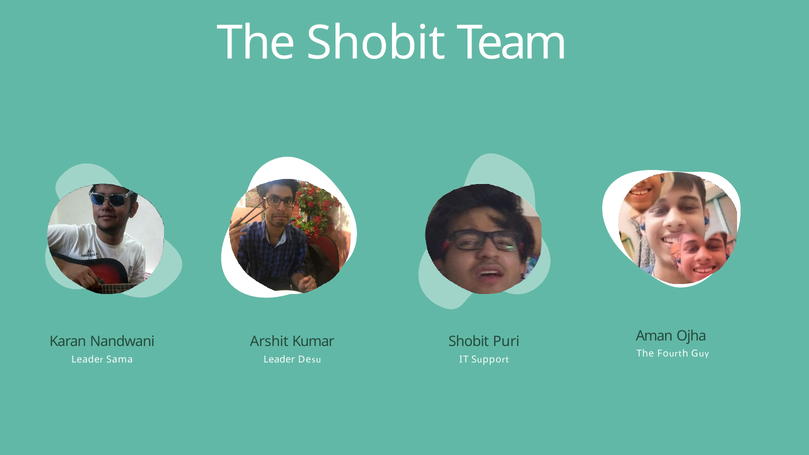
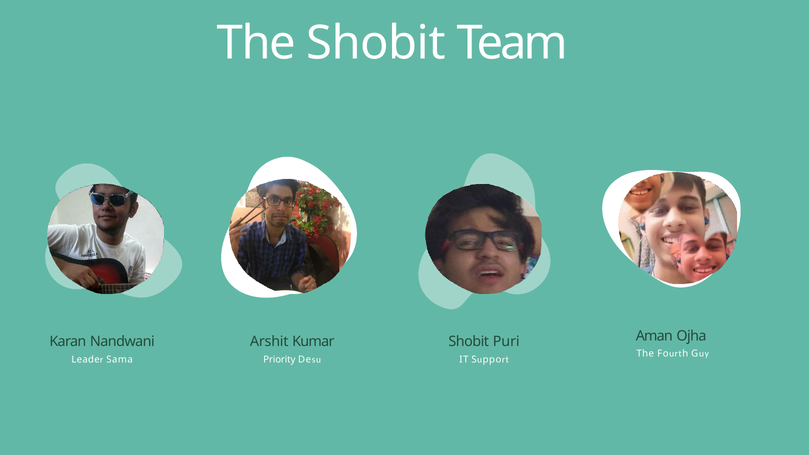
Leader: Leader -> Priority (279, 359)
